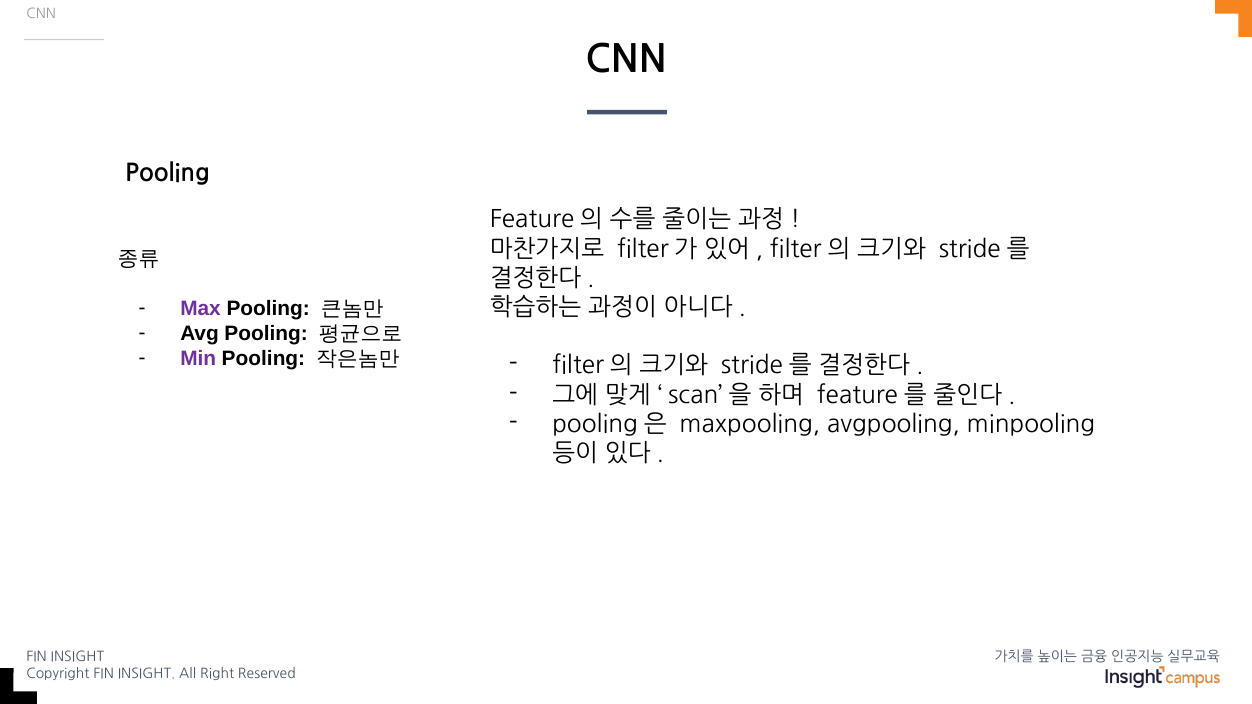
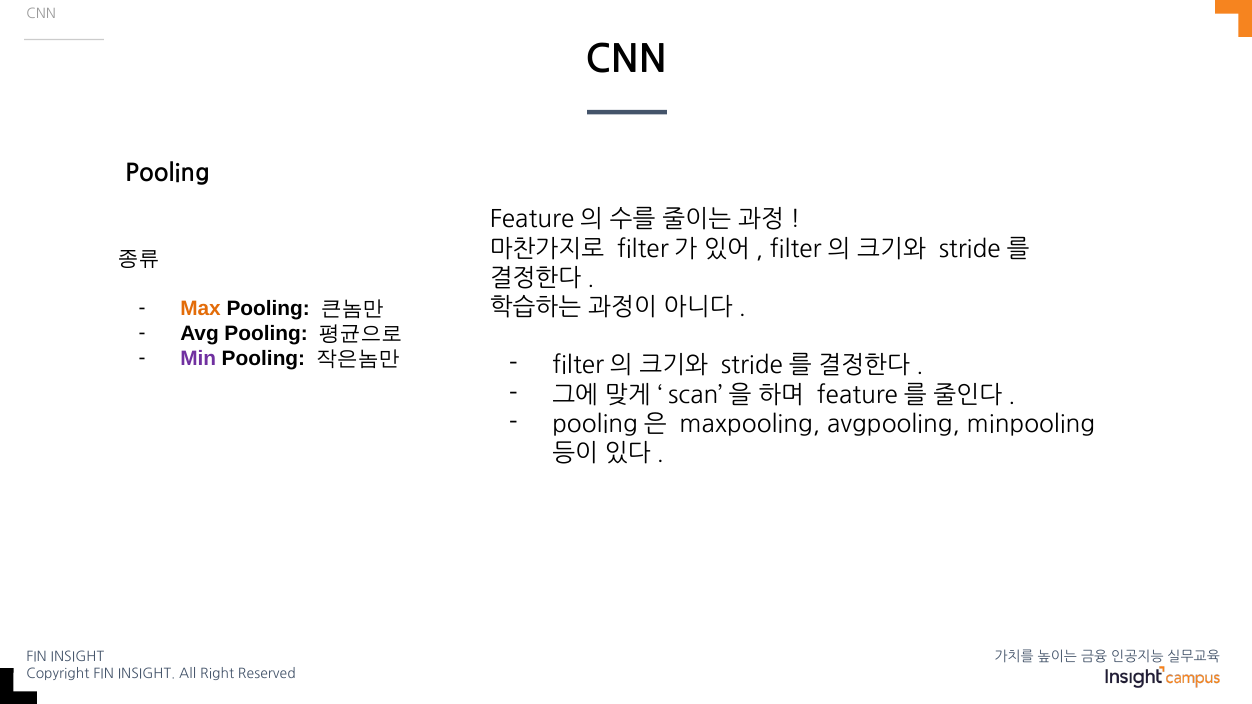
Max colour: purple -> orange (201, 309)
